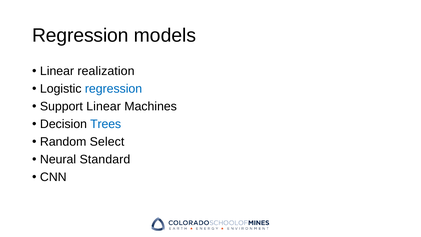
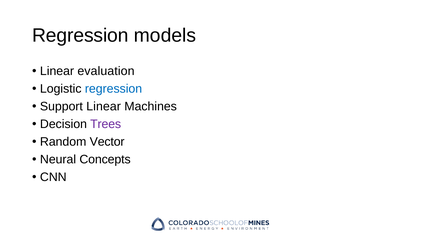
realization: realization -> evaluation (106, 71)
Trees colour: blue -> purple (106, 124)
Select: Select -> Vector (107, 142)
Standard: Standard -> Concepts (105, 159)
